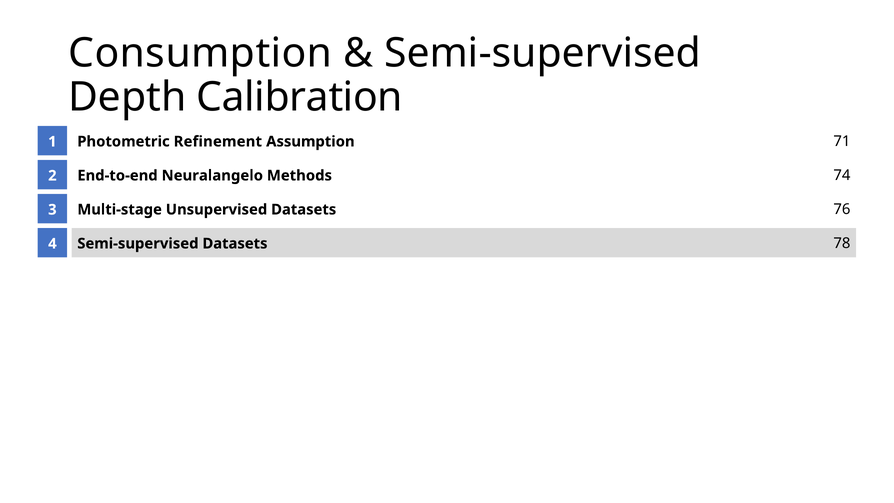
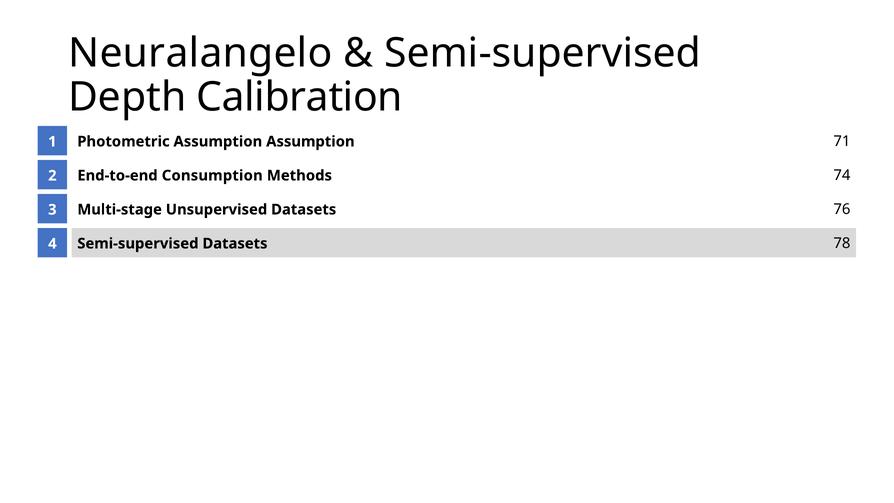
Consumption: Consumption -> Neuralangelo (200, 53)
Photometric Refinement: Refinement -> Assumption (218, 142)
Neuralangelo: Neuralangelo -> Consumption (212, 176)
